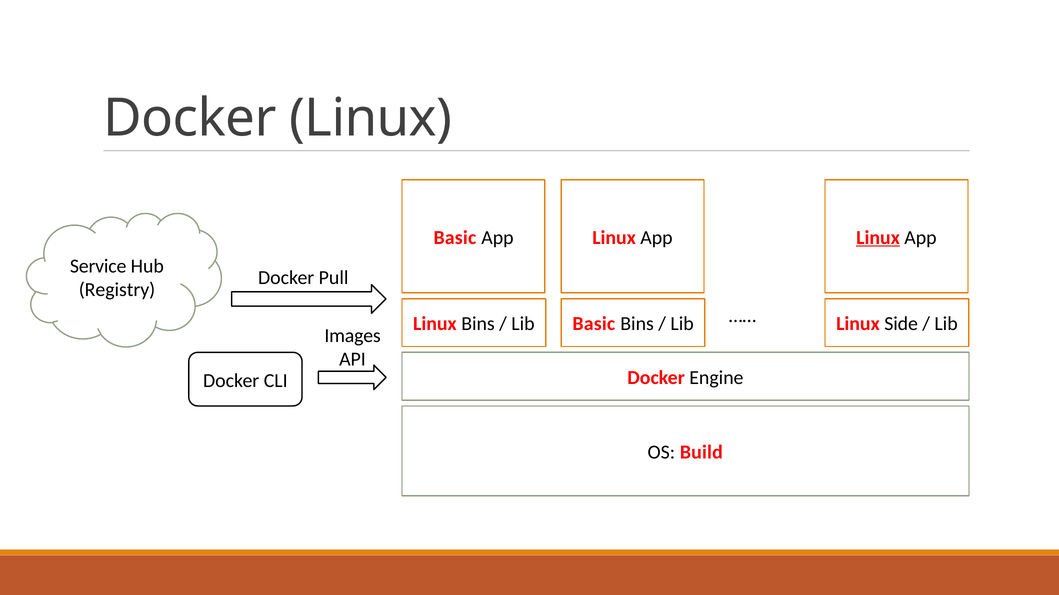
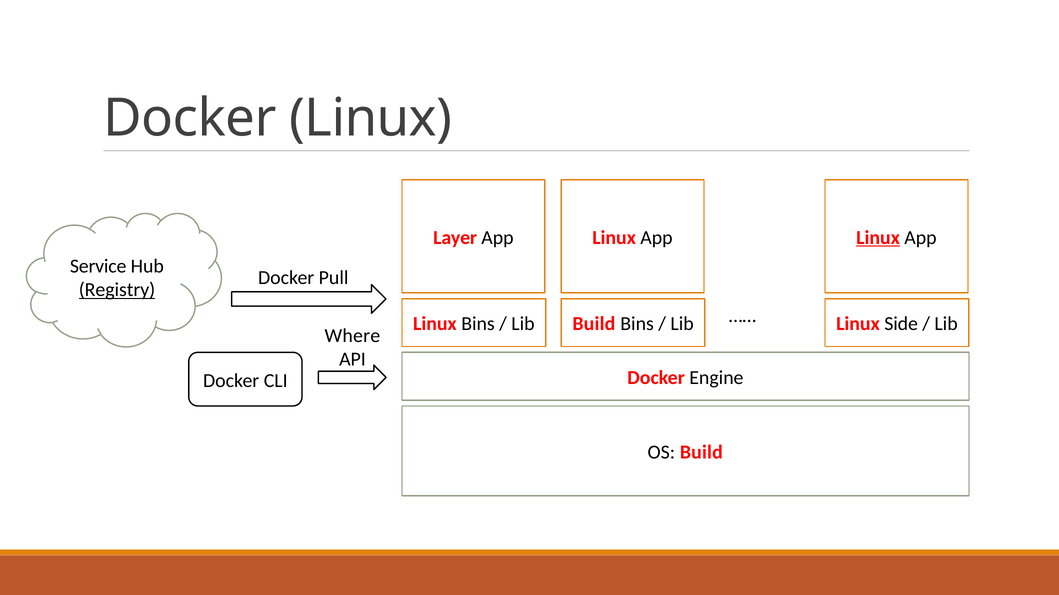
Basic: Basic -> Layer (455, 238)
Registry underline: none -> present (117, 290)
Basic: Basic -> Build (594, 324)
Images: Images -> Where (352, 336)
